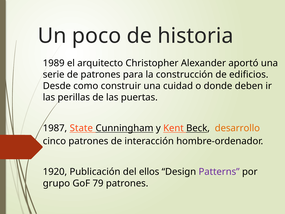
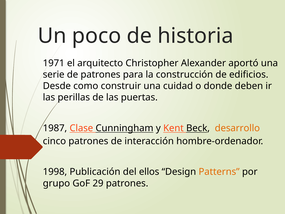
1989: 1989 -> 1971 (54, 63)
State: State -> Clase (81, 128)
1920: 1920 -> 1998 (55, 172)
Patterns colour: purple -> orange (219, 172)
79: 79 -> 29 (98, 183)
